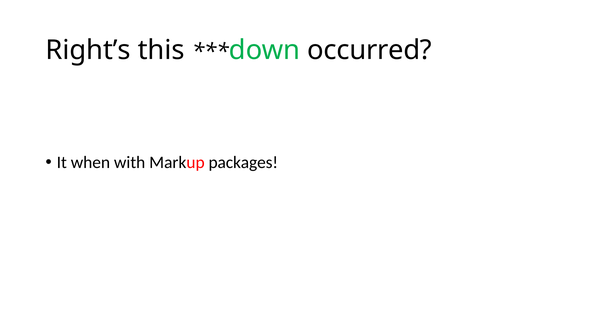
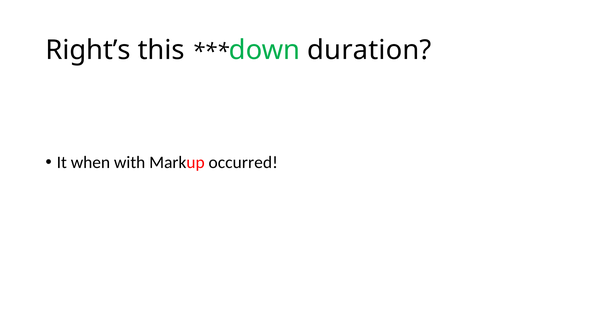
occurred: occurred -> duration (369, 50)
packages: packages -> occurred (243, 162)
